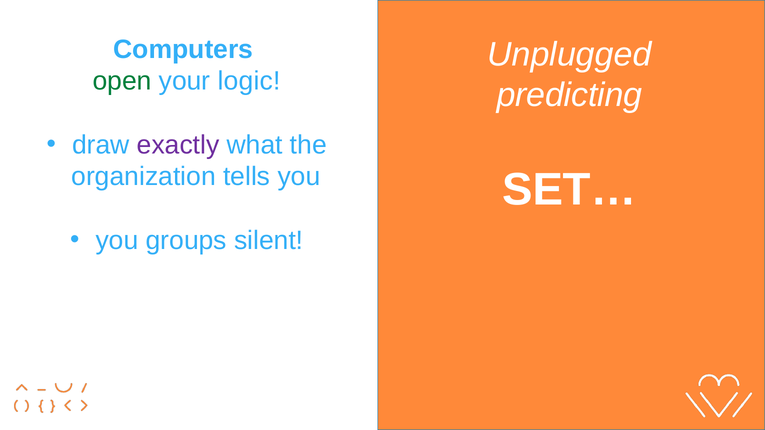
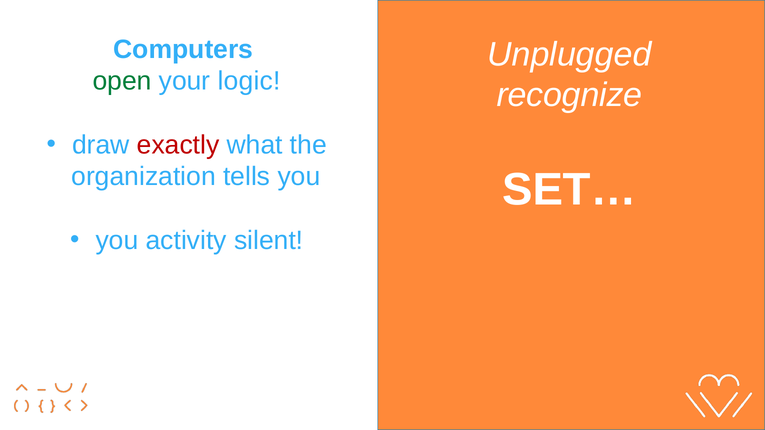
predicting: predicting -> recognize (569, 95)
exactly colour: purple -> red (178, 145)
groups: groups -> activity (186, 241)
